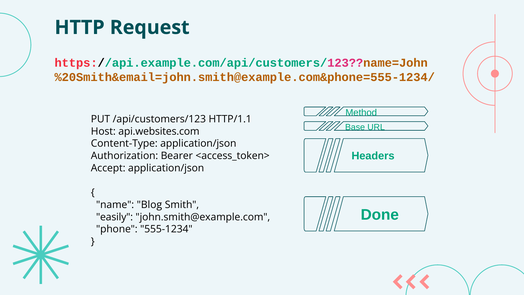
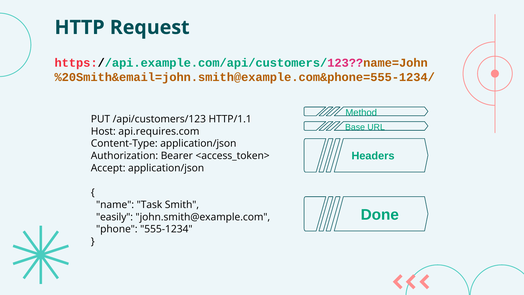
api.websites.com: api.websites.com -> api.requires.com (159, 131)
Blog: Blog -> Task (149, 205)
